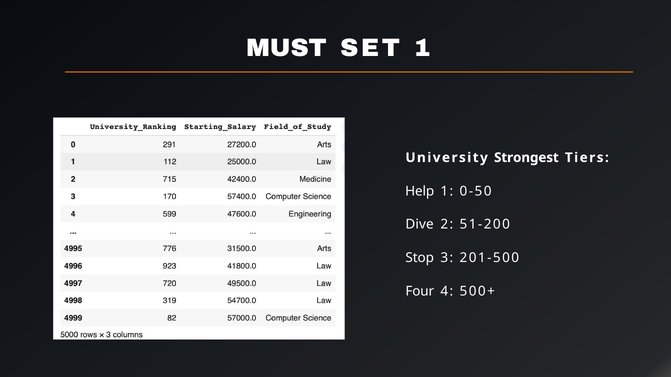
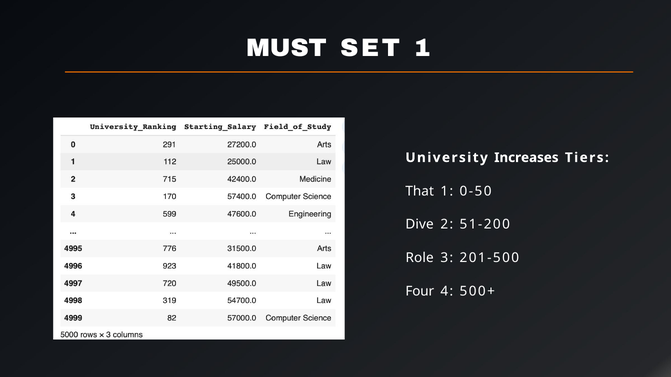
Strongest: Strongest -> Increases (526, 158)
Help: Help -> That (420, 191)
Stop: Stop -> Role (420, 258)
